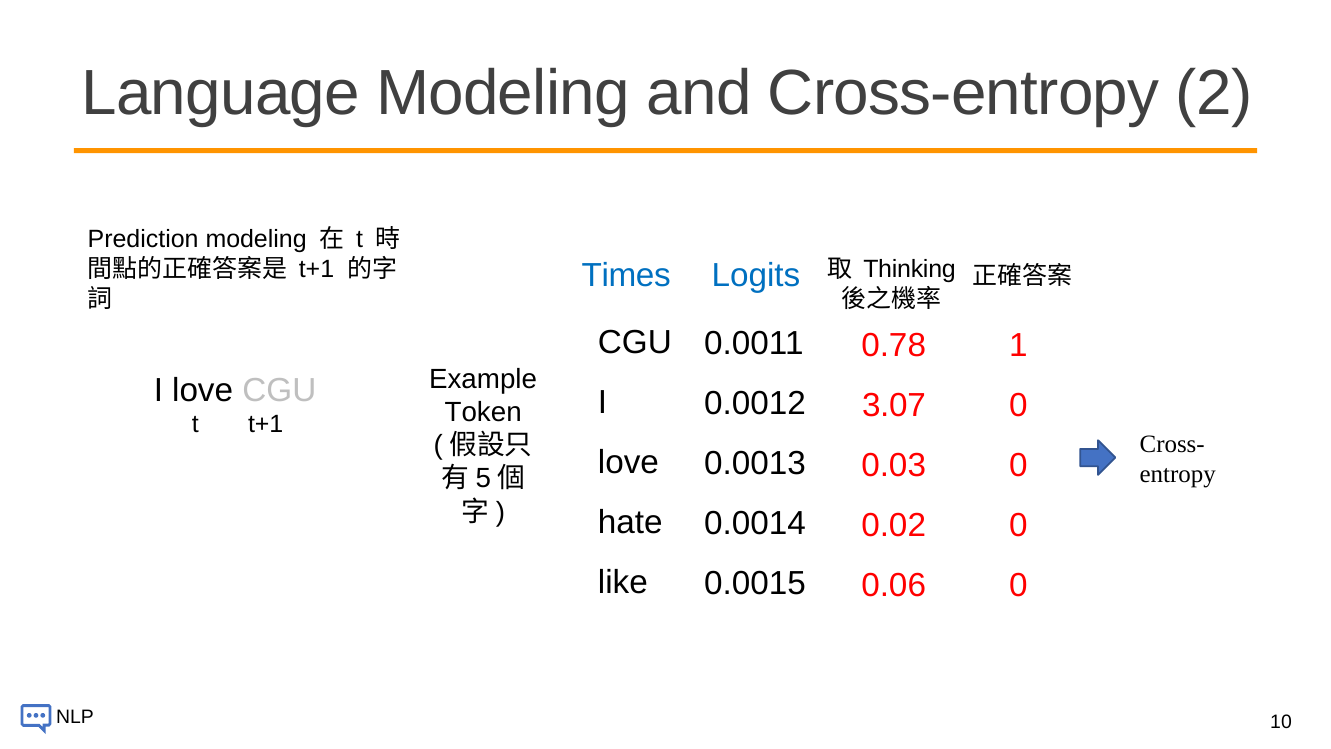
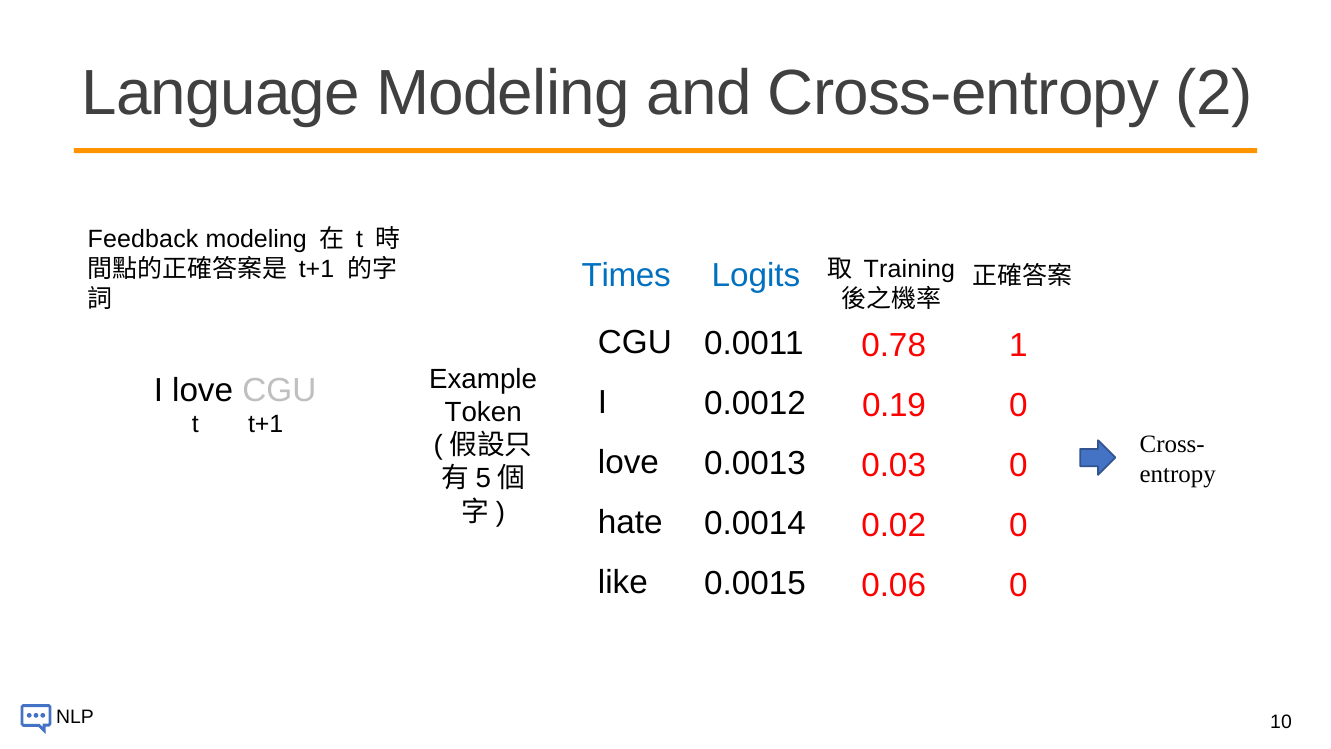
Prediction: Prediction -> Feedback (143, 239)
Thinking: Thinking -> Training (909, 269)
3.07: 3.07 -> 0.19 (894, 406)
